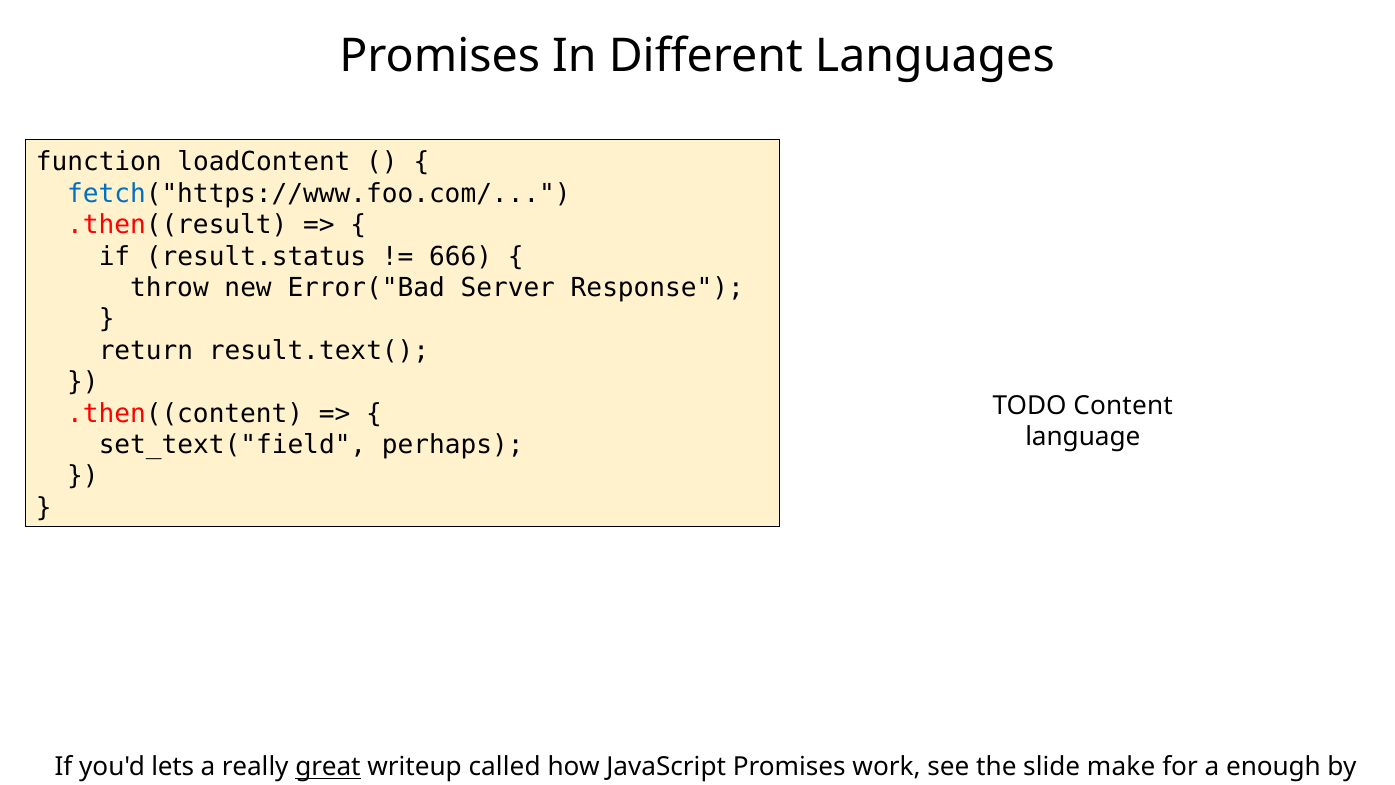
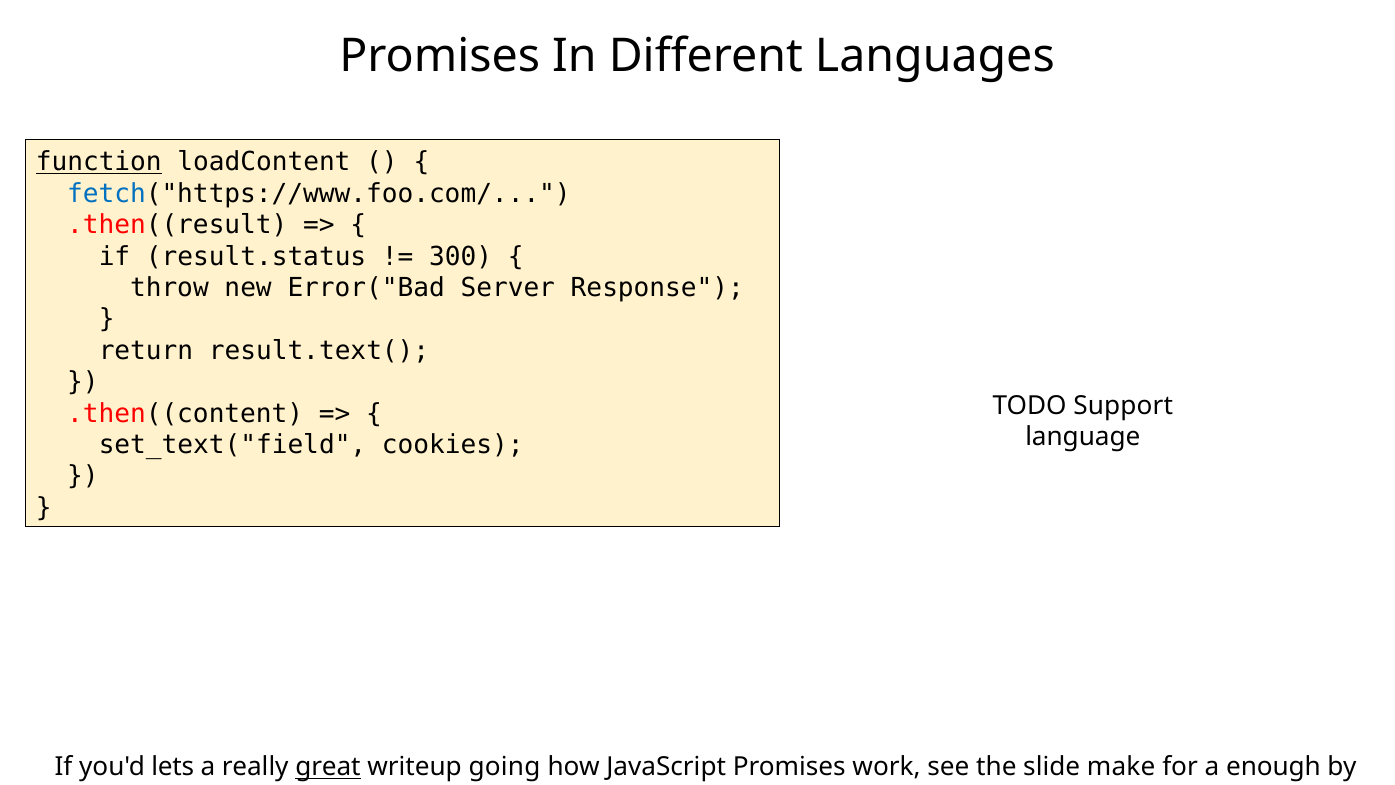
function underline: none -> present (99, 162)
666: 666 -> 300 (461, 256)
Content: Content -> Support (1123, 405)
perhaps: perhaps -> cookies (453, 445)
called: called -> going (505, 767)
